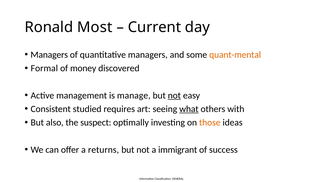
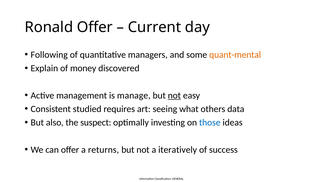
Ronald Most: Most -> Offer (95, 27)
Managers: Managers -> Following (49, 55)
Formal: Formal -> Explain (44, 68)
what underline: present -> none (189, 109)
with: with -> data (236, 109)
those colour: orange -> blue (210, 122)
immigrant: immigrant -> iteratively (178, 149)
